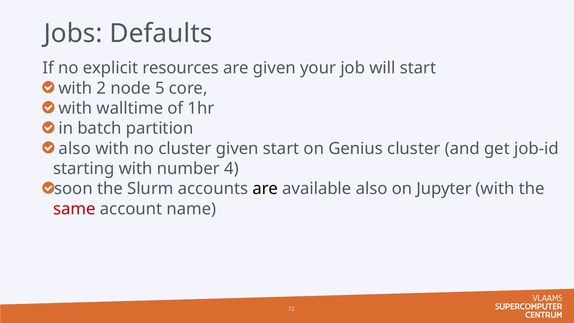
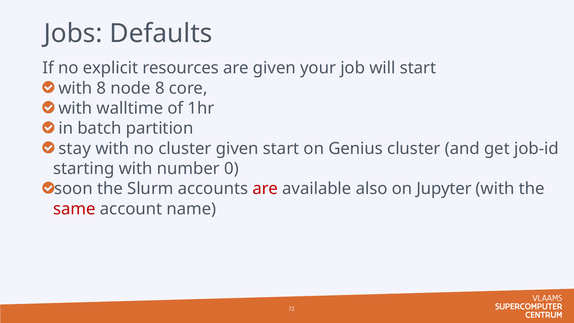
with 2: 2 -> 8 (101, 88)
node 5: 5 -> 8 (160, 88)
also: also -> stay (75, 149)
4: 4 -> 0 (232, 169)
are colour: black -> red (265, 189)
